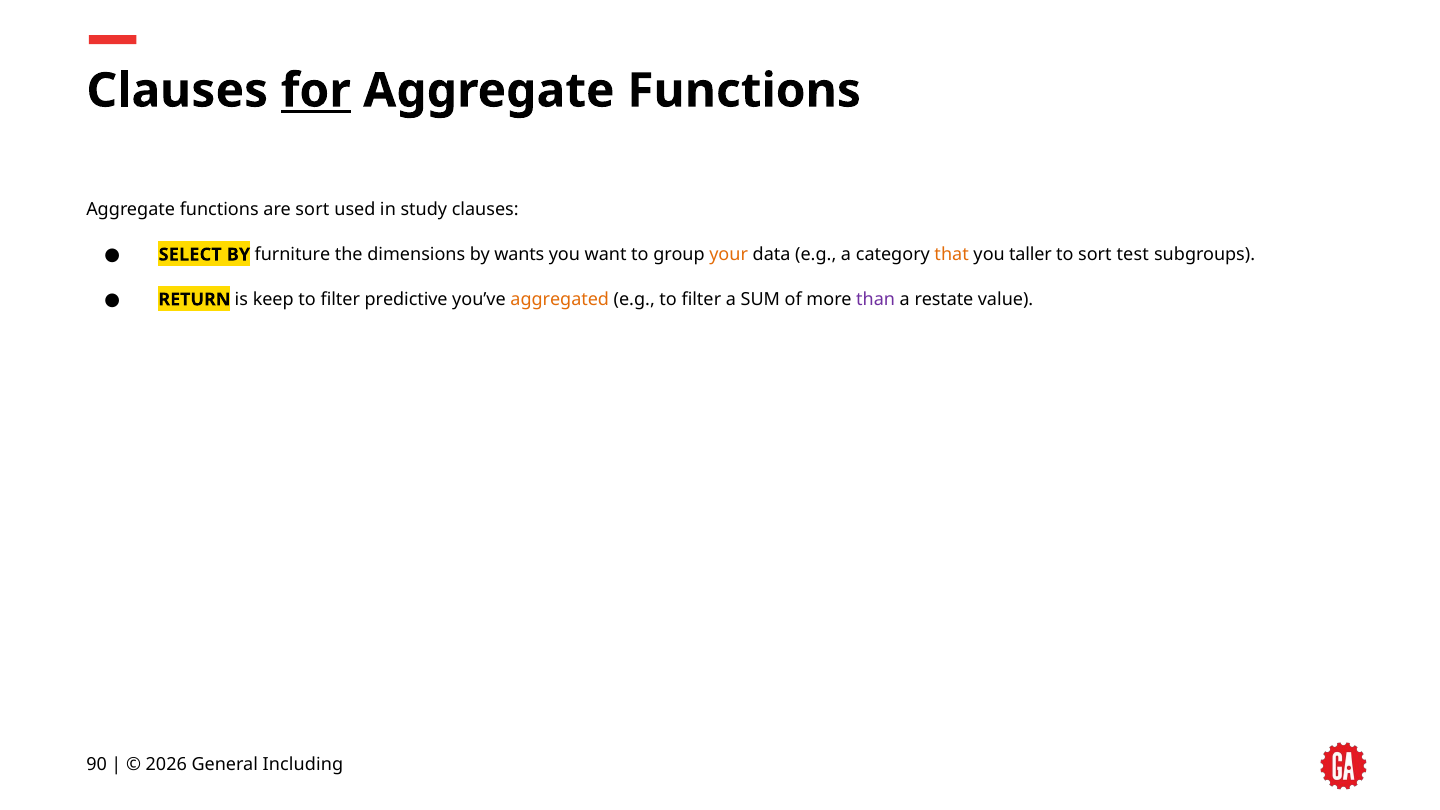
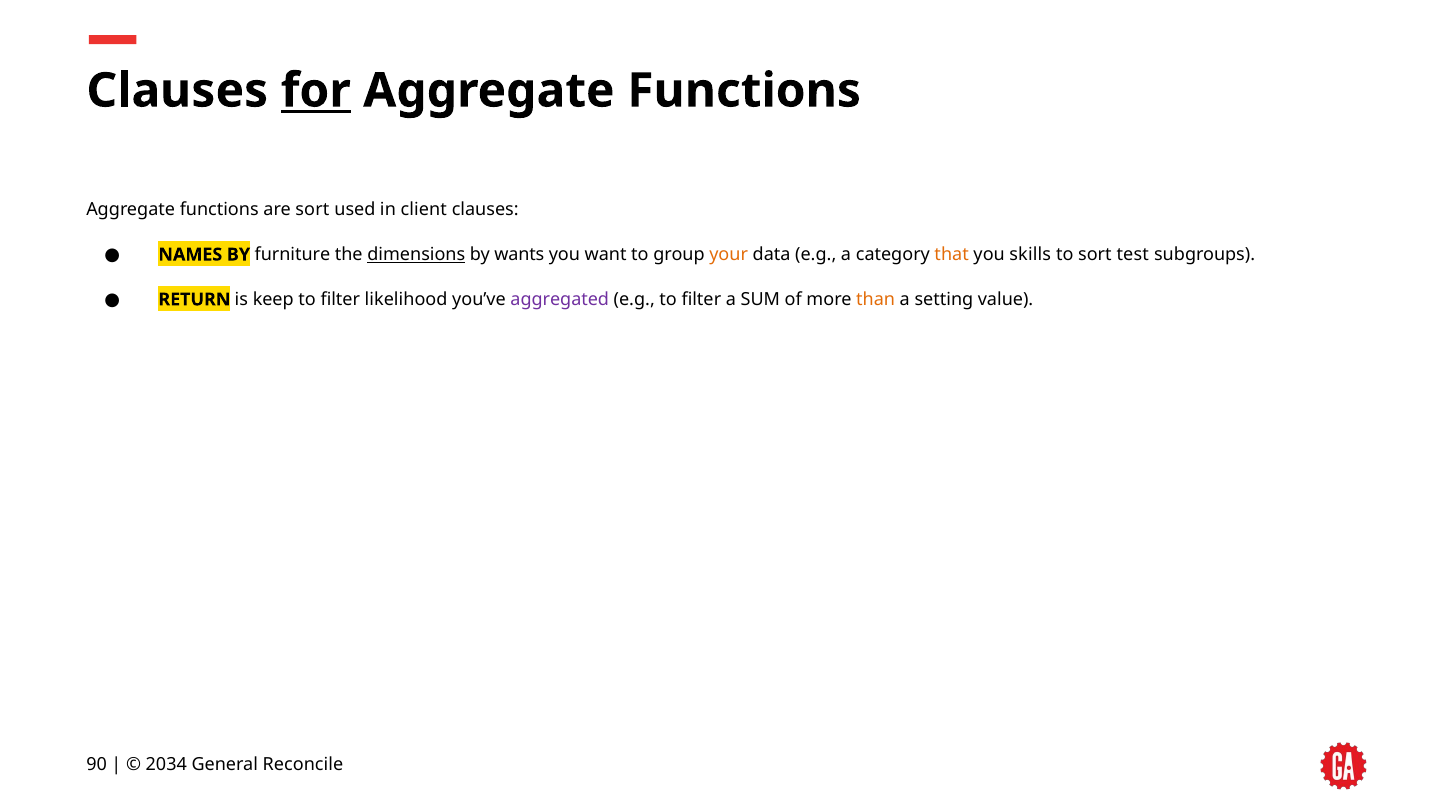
study: study -> client (424, 210)
SELECT: SELECT -> NAMES (190, 255)
dimensions underline: none -> present (416, 255)
taller: taller -> skills (1030, 255)
predictive: predictive -> likelihood (406, 300)
aggregated colour: orange -> purple (560, 300)
than colour: purple -> orange (876, 300)
restate: restate -> setting (944, 300)
2026: 2026 -> 2034 (166, 765)
Including: Including -> Reconcile (303, 765)
